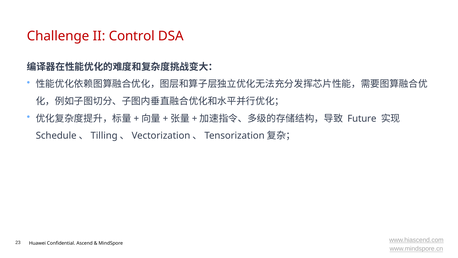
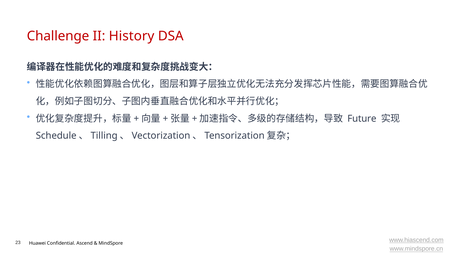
Control: Control -> History (132, 36)
